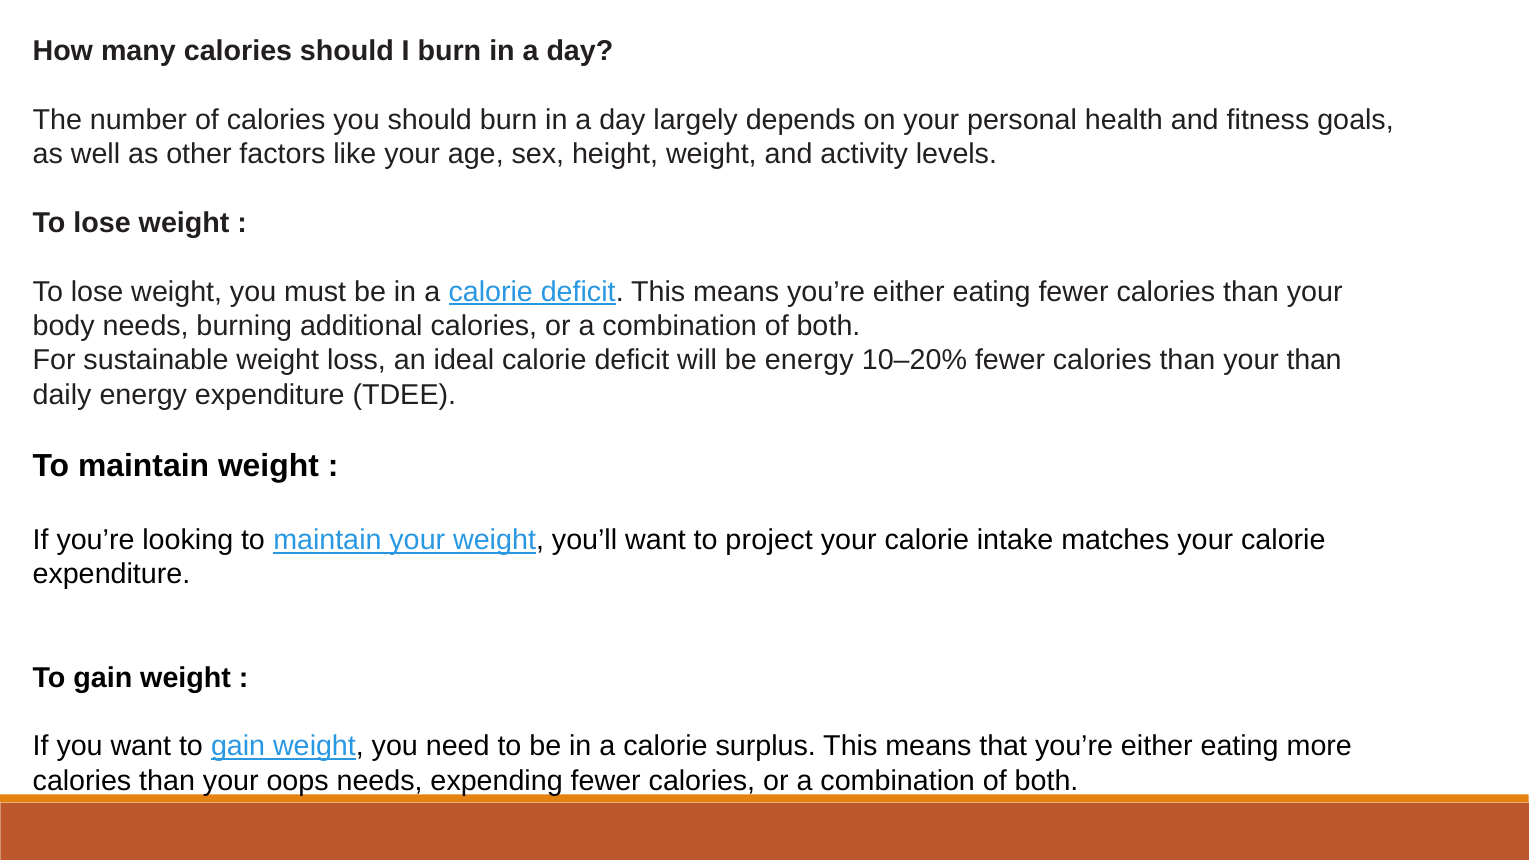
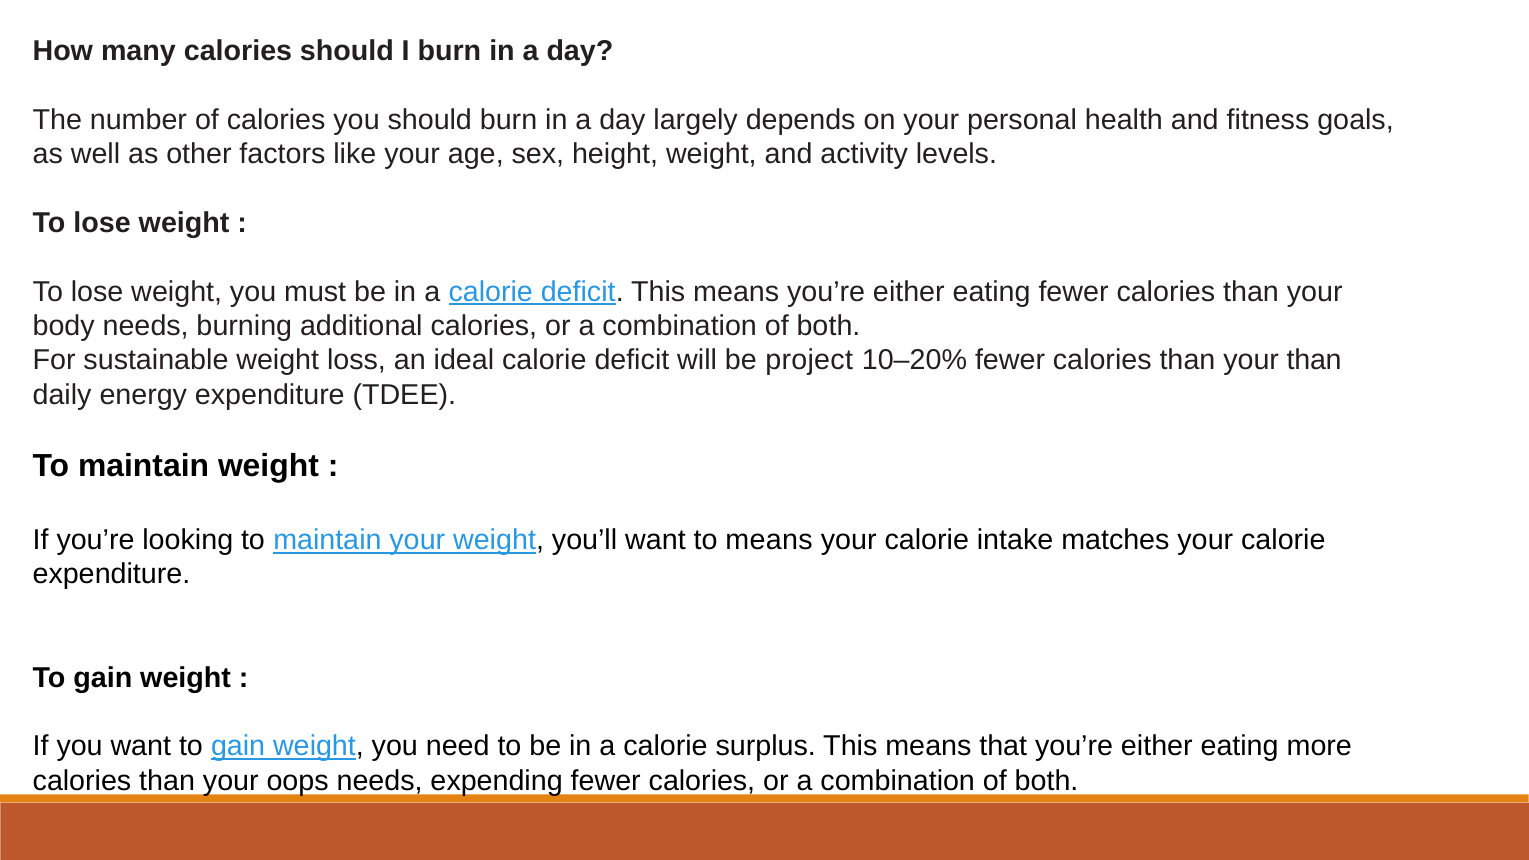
be energy: energy -> project (809, 360)
to project: project -> means (769, 540)
